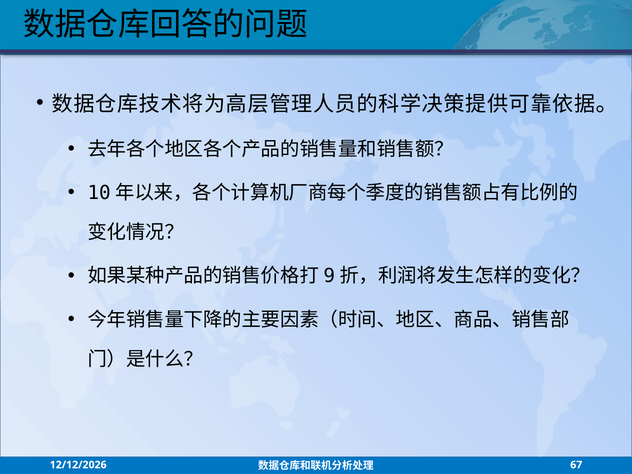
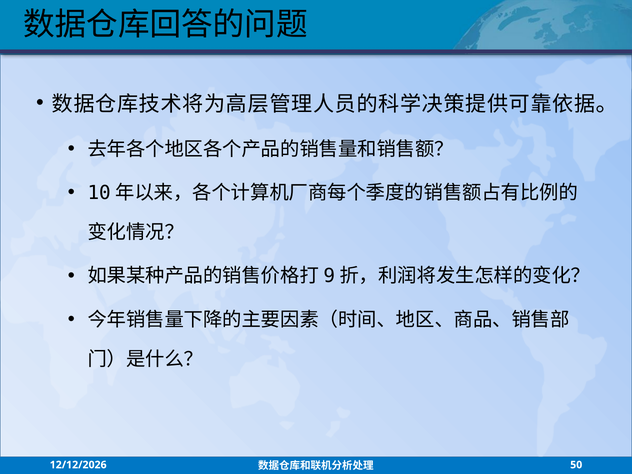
67: 67 -> 50 (576, 465)
